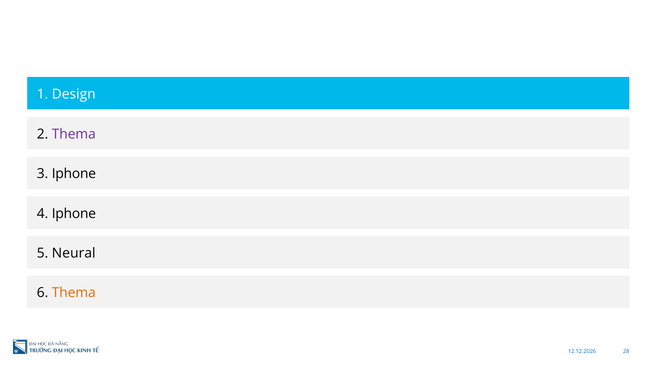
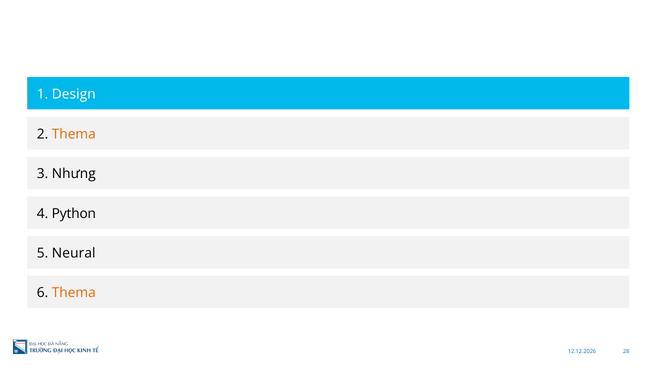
Thema colour: purple -> orange (74, 134)
3 Iphone: Iphone -> Nhưng (74, 174)
4 Iphone: Iphone -> Python (74, 213)
